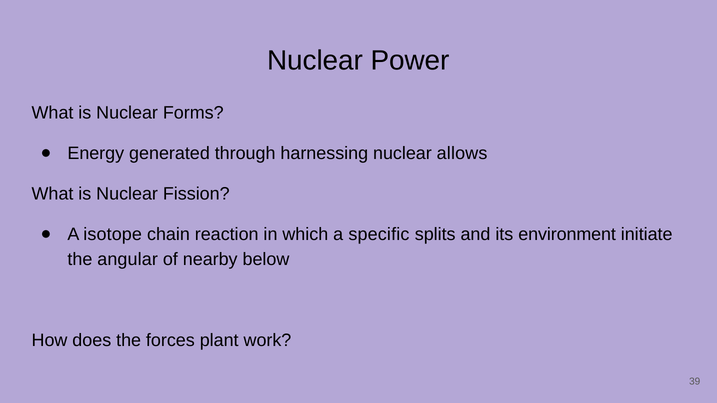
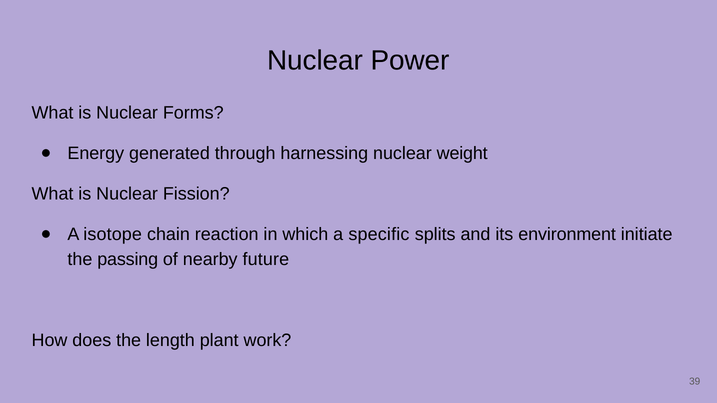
allows: allows -> weight (462, 153)
angular: angular -> passing (128, 259)
below: below -> future (266, 259)
forces: forces -> length (170, 341)
